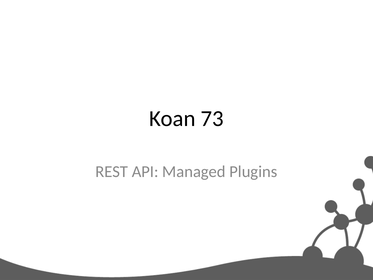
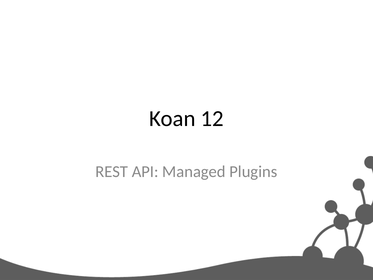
73: 73 -> 12 (212, 118)
